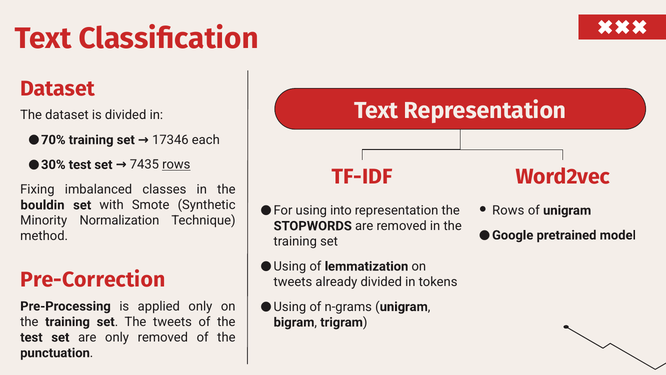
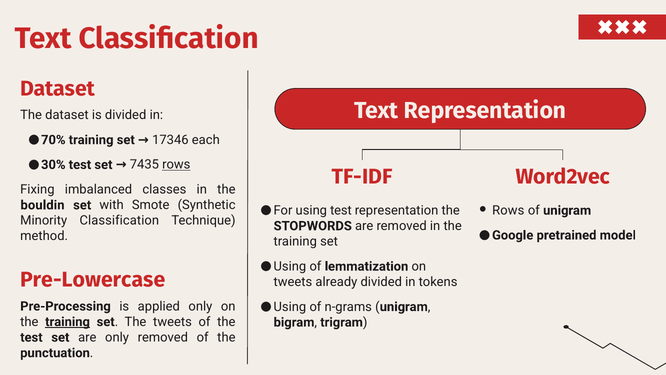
using into: into -> test (341, 210)
Minority Normalization: Normalization -> Classification (119, 220)
Pre-Correction: Pre-Correction -> Pre-Lowercase (93, 279)
training underline: none -> present (68, 322)
